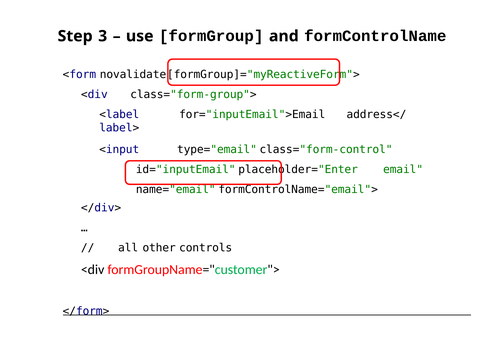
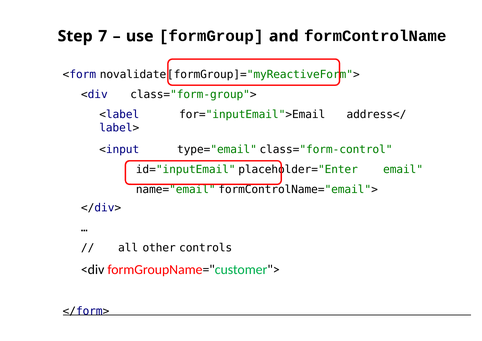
3: 3 -> 7 (103, 36)
